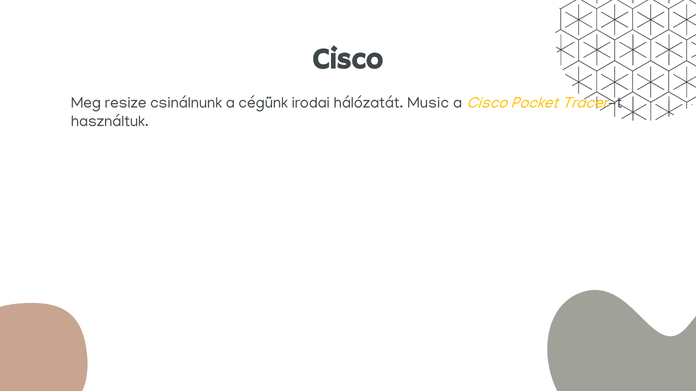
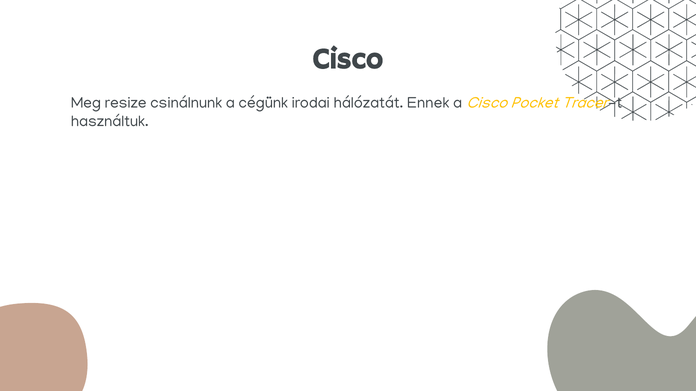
Music: Music -> Ennek (428, 103)
